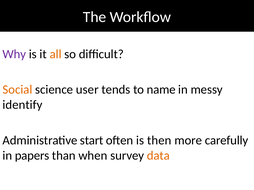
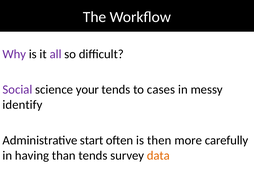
all colour: orange -> purple (56, 54)
Social colour: orange -> purple (17, 90)
user: user -> your (87, 90)
name: name -> cases (161, 90)
papers: papers -> having (32, 156)
than when: when -> tends (93, 156)
